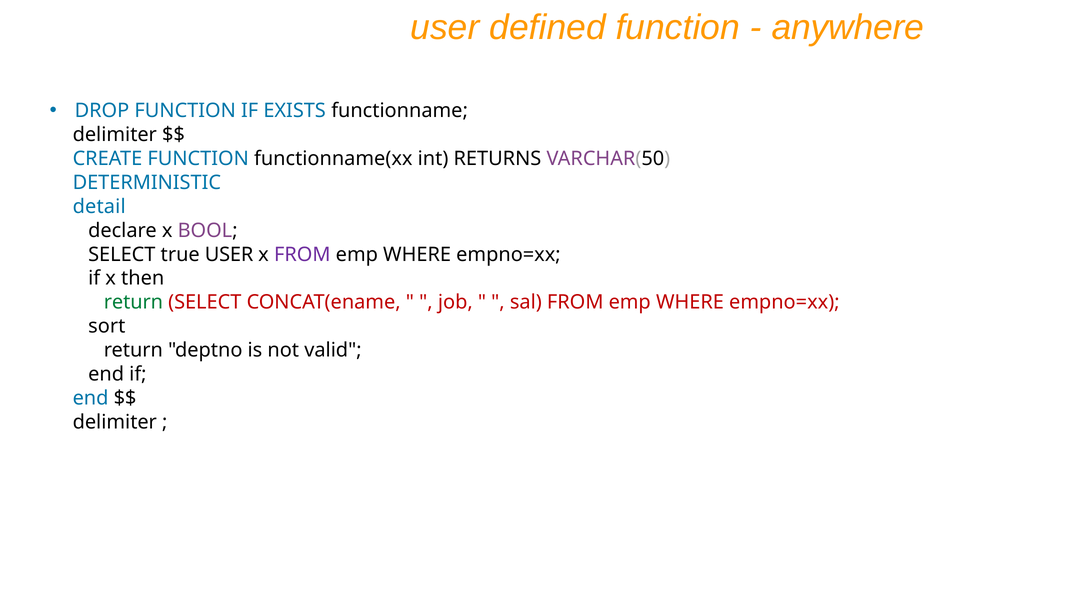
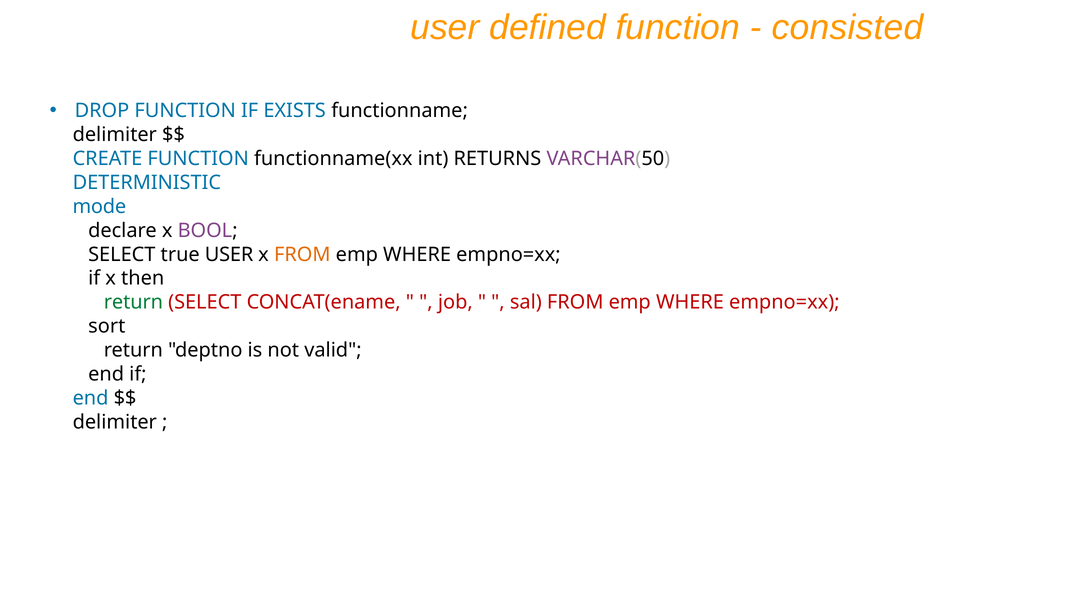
anywhere: anywhere -> consisted (847, 28)
detail: detail -> mode (99, 207)
FROM colour: purple -> orange (302, 254)
